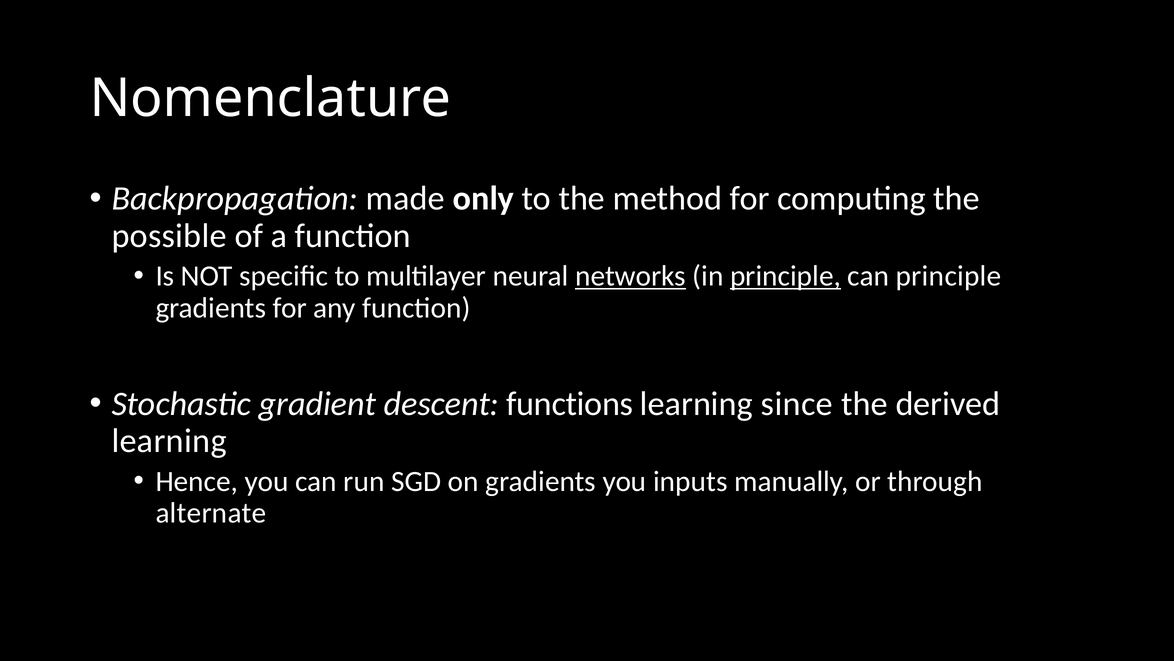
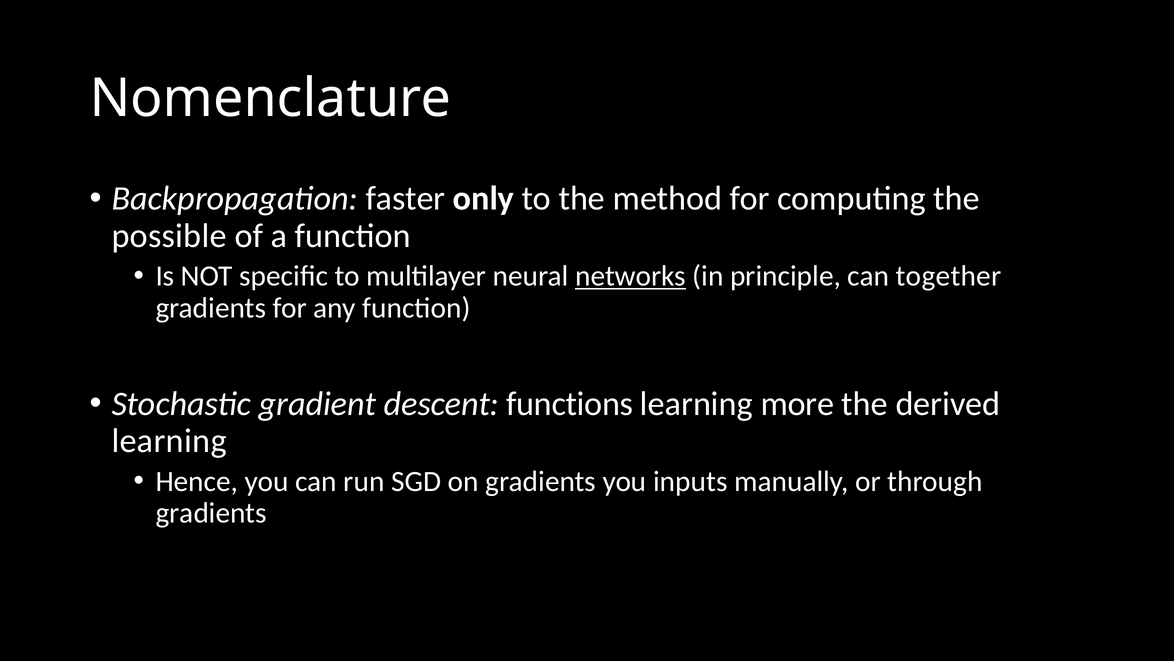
made: made -> faster (405, 198)
principle underline: present -> none (785, 276)
can principle: principle -> together (949, 276)
since: since -> more (797, 403)
alternate: alternate -> gradients (211, 513)
